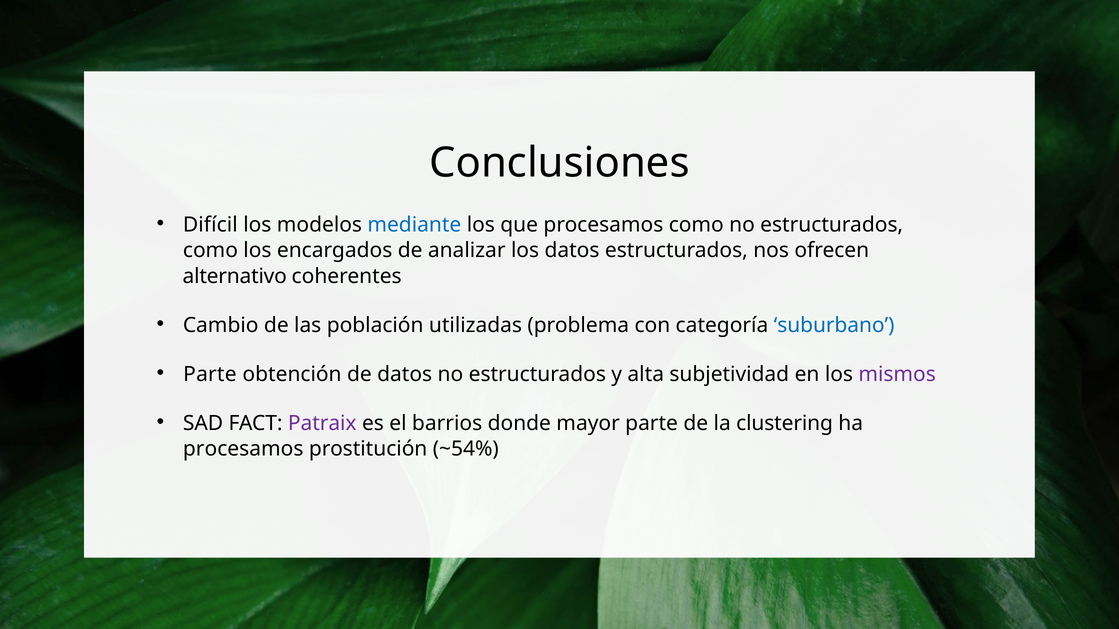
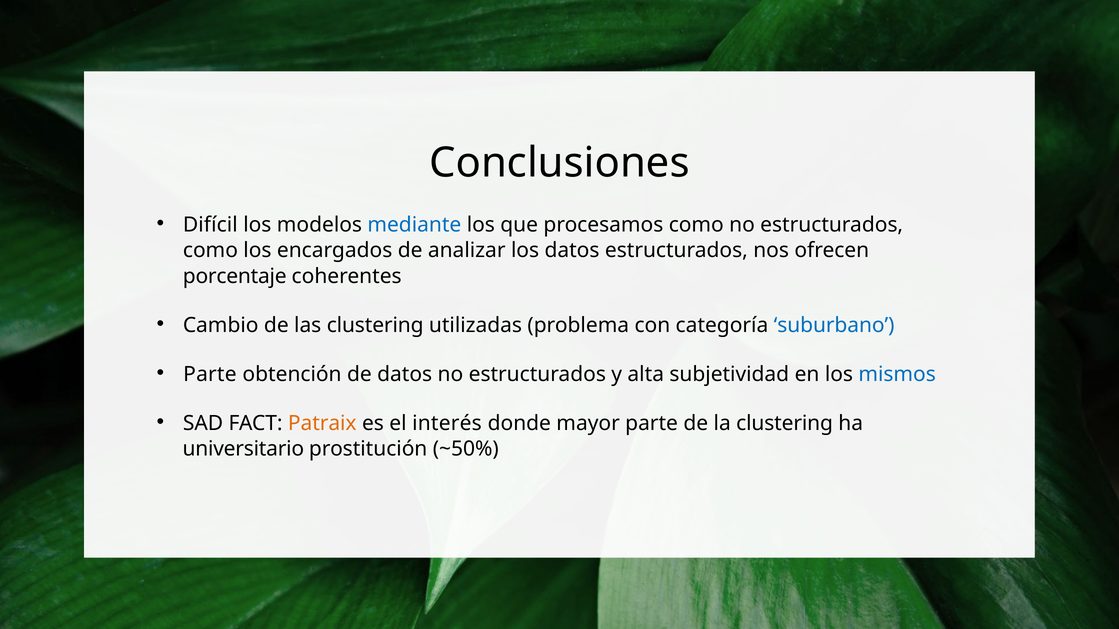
alternativo: alternativo -> porcentaje (235, 276)
las población: población -> clustering (375, 325)
mismos colour: purple -> blue (897, 375)
Patraix colour: purple -> orange (322, 424)
barrios: barrios -> interés (447, 424)
procesamos: procesamos -> universitario (243, 449)
~54%: ~54% -> ~50% (466, 449)
